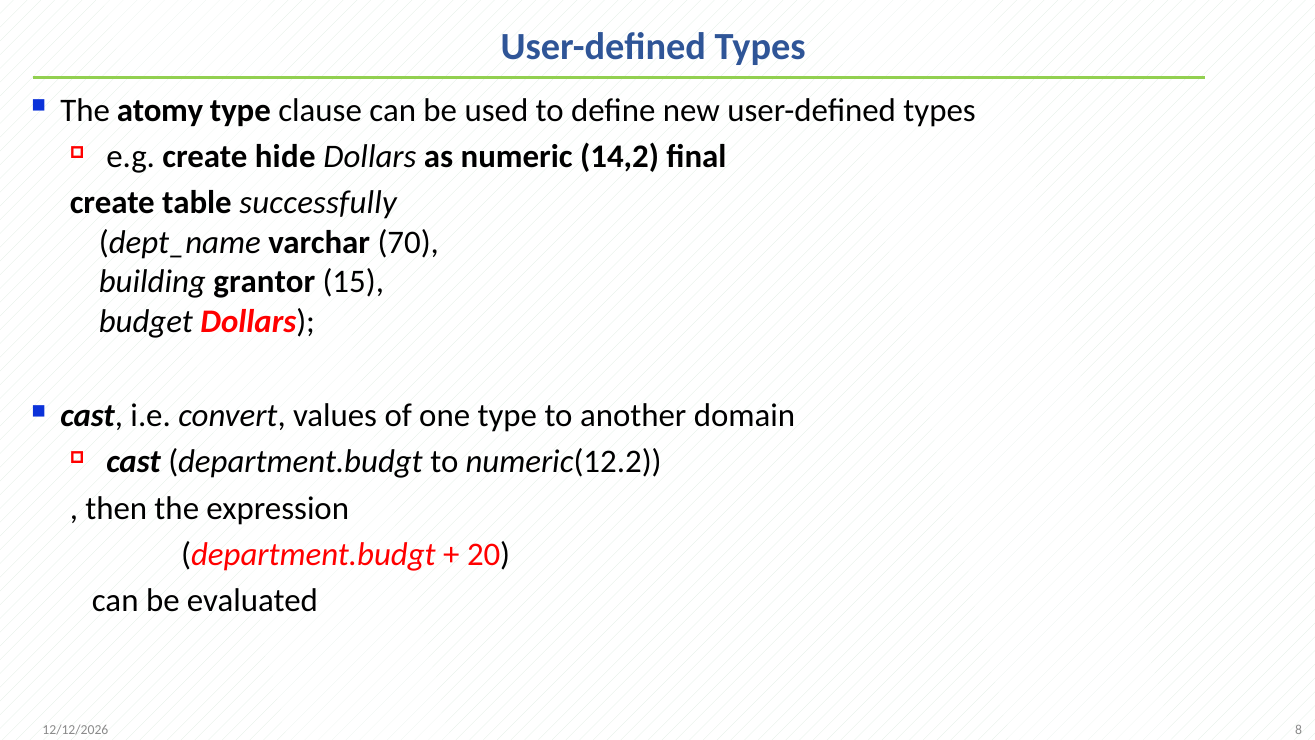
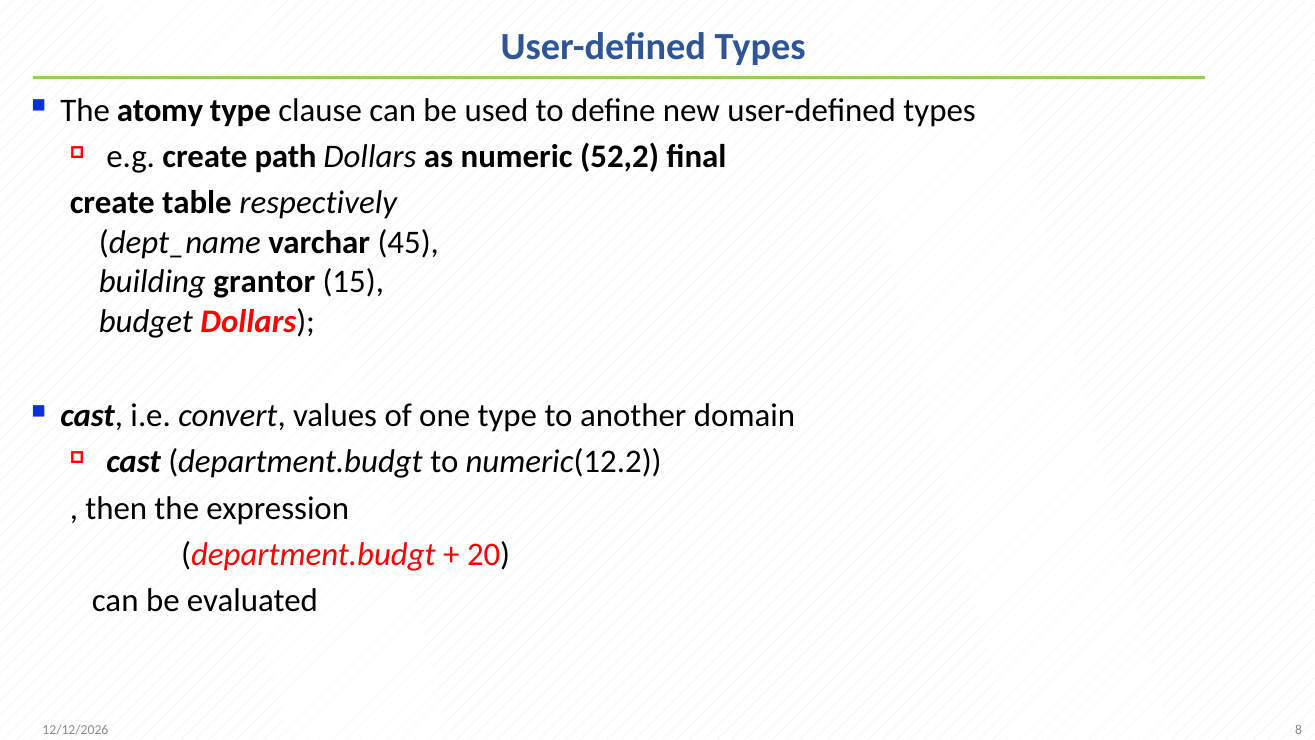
hide: hide -> path (286, 157)
14,2: 14,2 -> 52,2 (620, 157)
successfully: successfully -> respectively (318, 203)
70: 70 -> 45 (408, 242)
